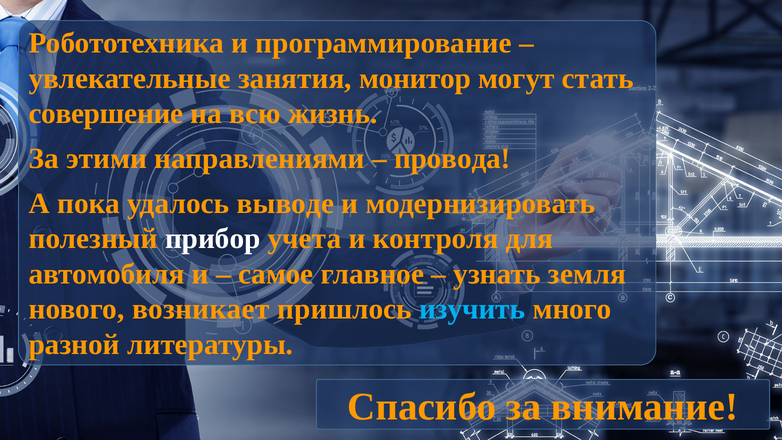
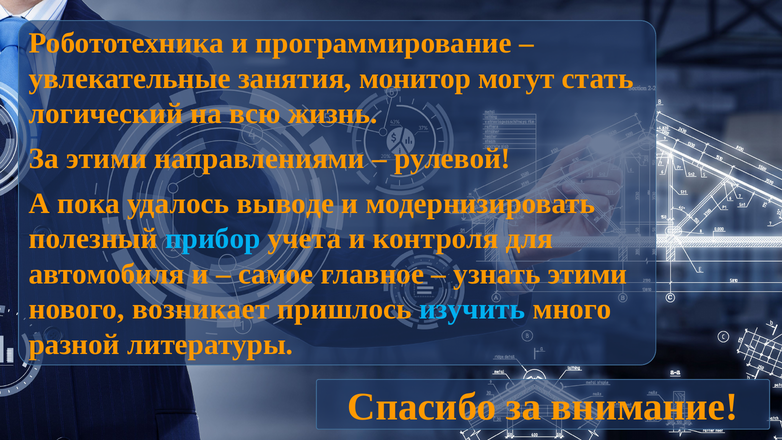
совершение: совершение -> логический (106, 114)
провода: провода -> рулевой (452, 159)
прибор colour: white -> light blue (213, 239)
узнать земля: земля -> этими (587, 274)
